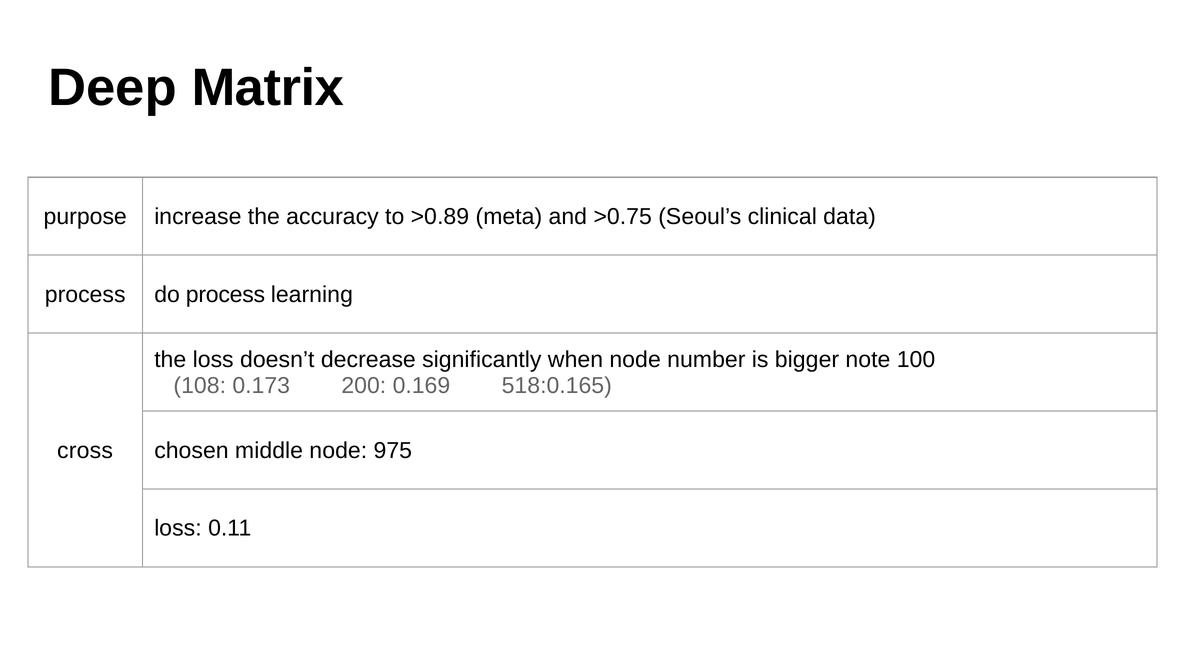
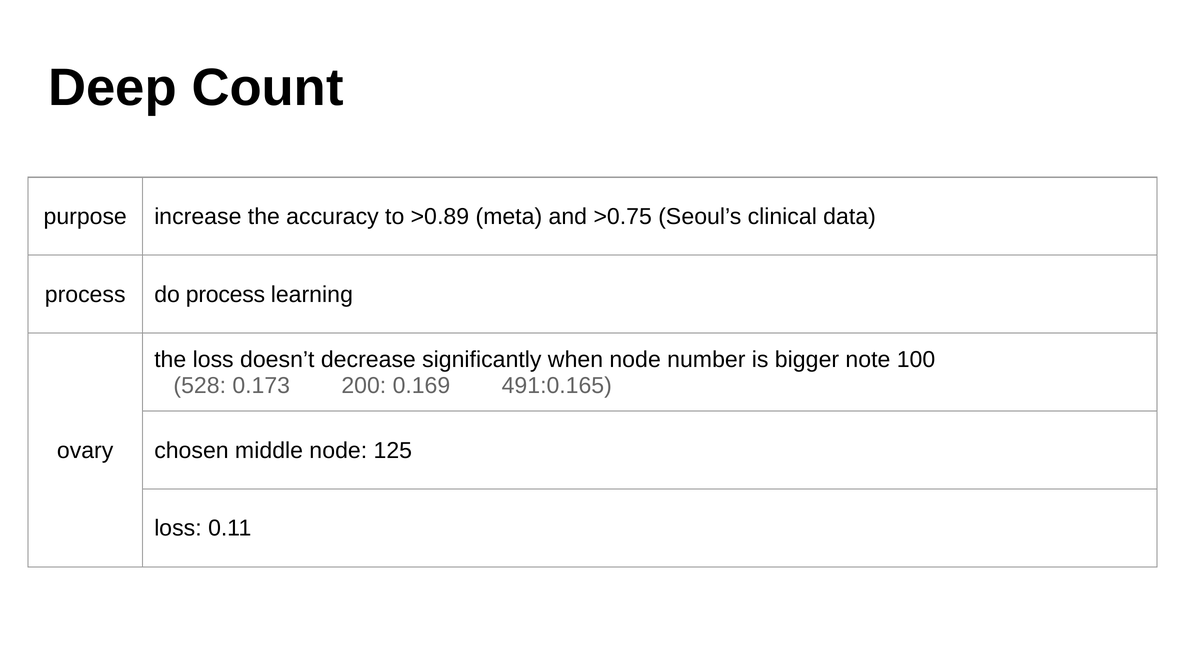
Matrix: Matrix -> Count (268, 88)
108: 108 -> 528 (200, 386)
518:0.165: 518:0.165 -> 491:0.165 (557, 386)
cross: cross -> ovary (85, 451)
975: 975 -> 125 (393, 451)
